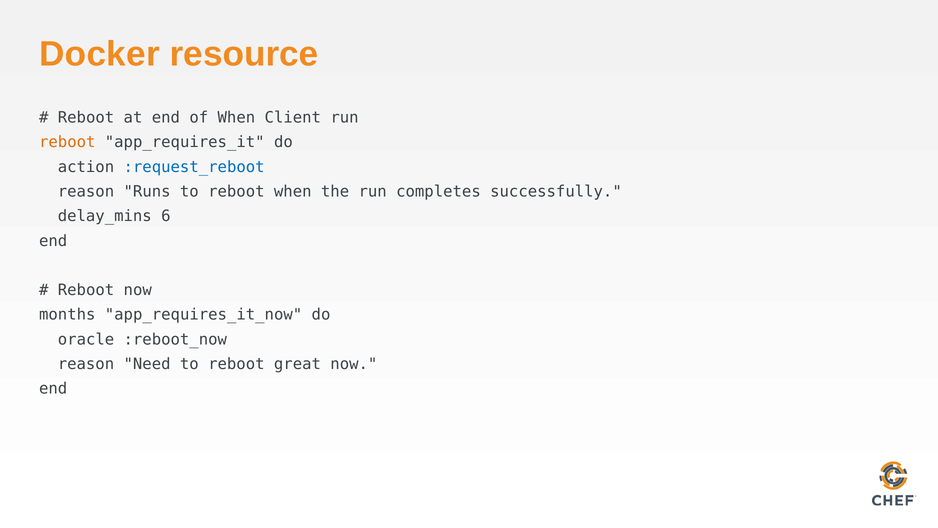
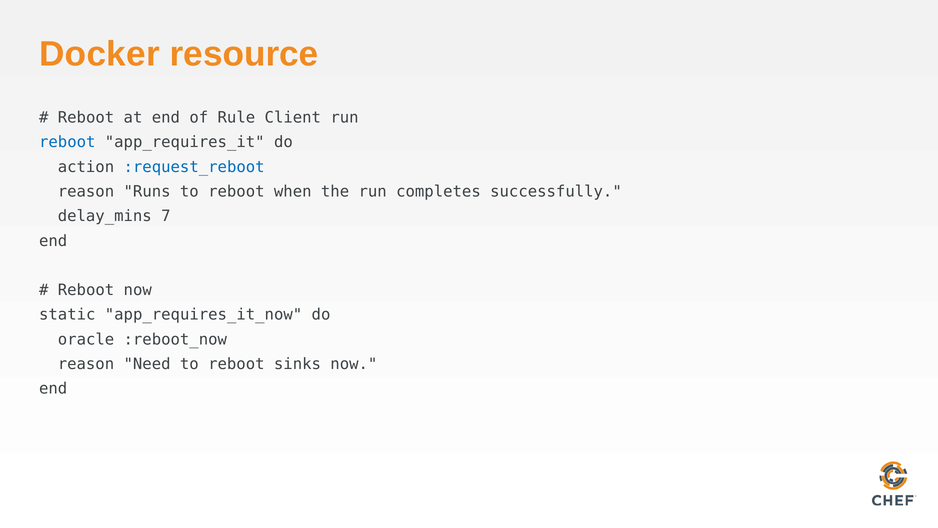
of When: When -> Rule (236, 118)
reboot colour: orange -> blue (67, 142)
6: 6 -> 7 (166, 216)
months: months -> static (67, 315)
great: great -> sinks (297, 364)
